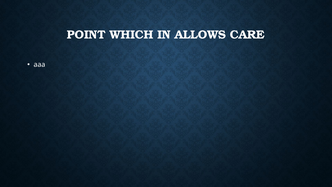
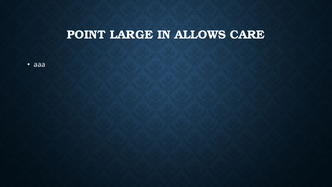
WHICH: WHICH -> LARGE (131, 35)
